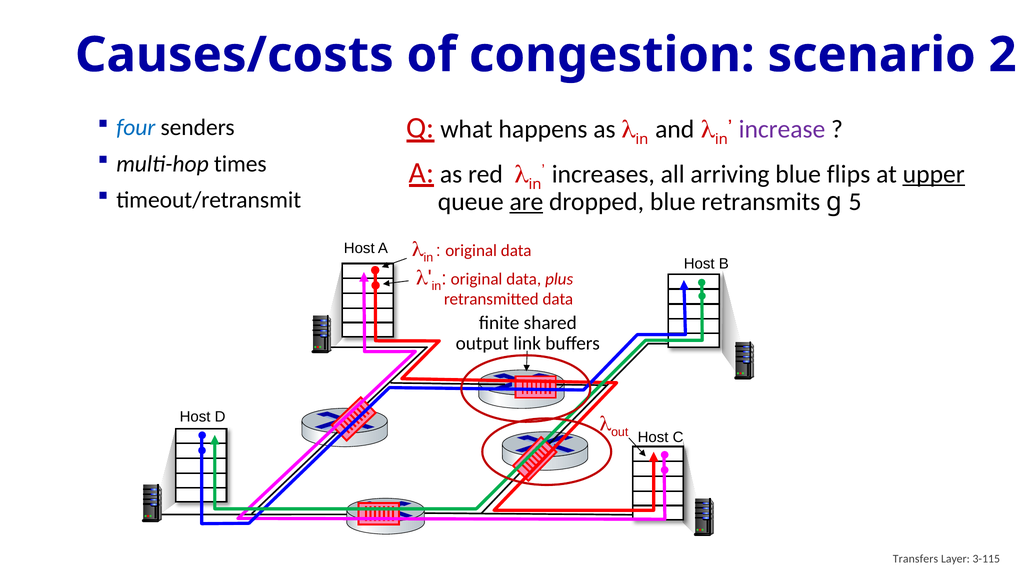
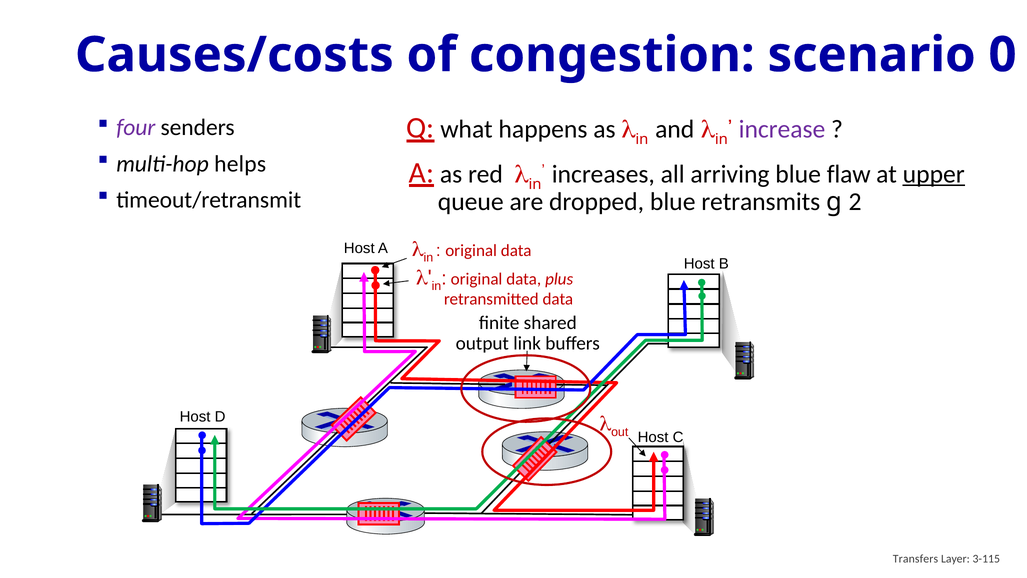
2: 2 -> 0 (1003, 55)
four colour: blue -> purple (136, 128)
times: times -> helps (240, 164)
flips: flips -> flaw (849, 174)
are underline: present -> none (526, 202)
5: 5 -> 2 (855, 202)
